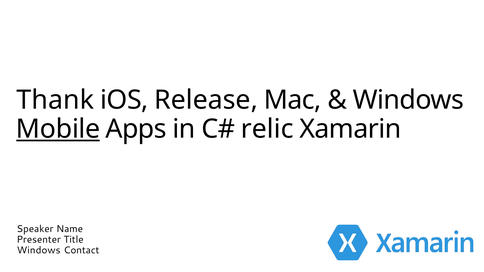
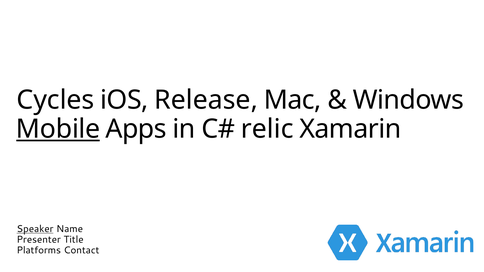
Thank: Thank -> Cycles (55, 100)
Speaker underline: none -> present (35, 229)
Windows: Windows -> Platforms (39, 250)
